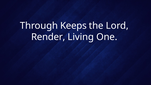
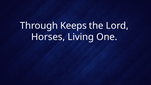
Render: Render -> Horses (48, 37)
